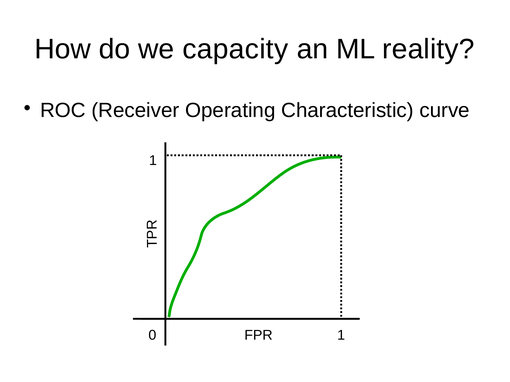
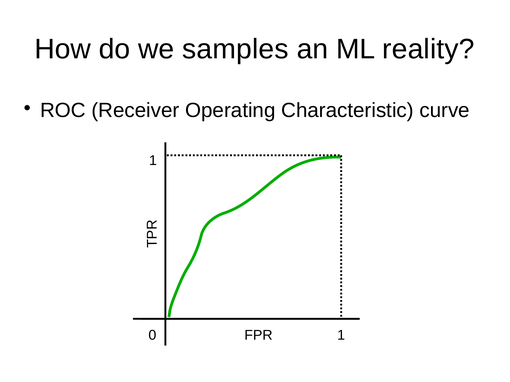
capacity: capacity -> samples (235, 49)
